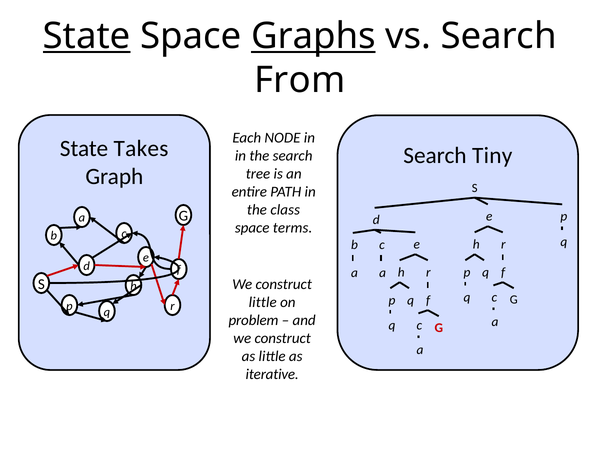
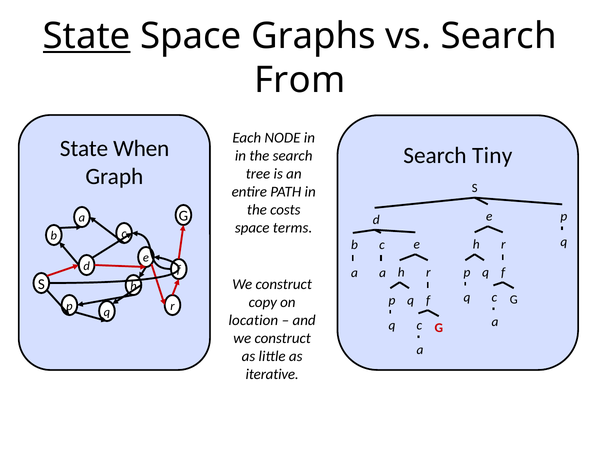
Graphs underline: present -> none (313, 36)
Takes: Takes -> When (141, 149)
class: class -> costs (285, 210)
little: little -> copy (263, 302)
problem: problem -> location (253, 320)
